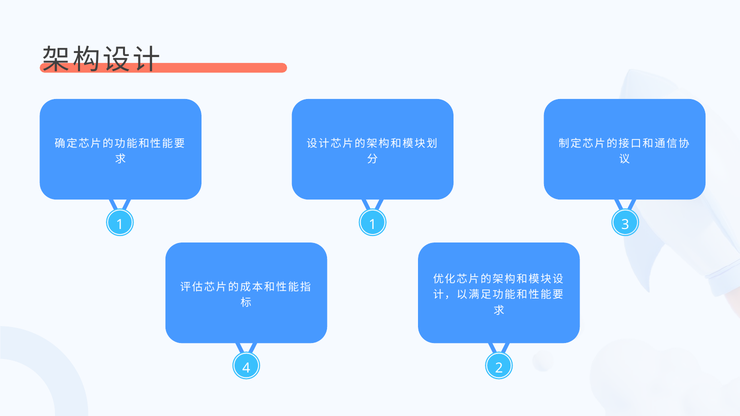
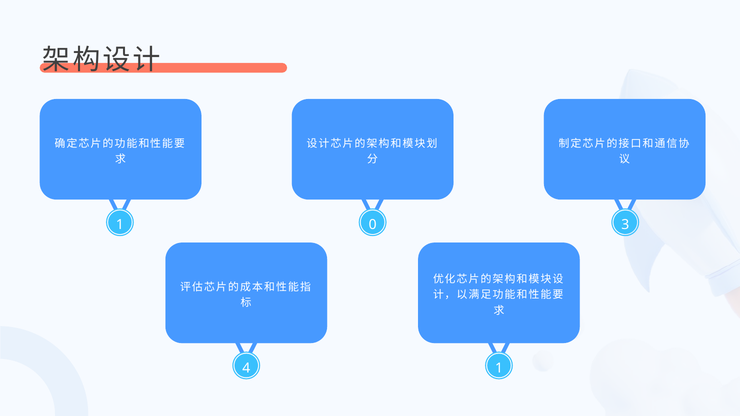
1 1: 1 -> 0 (373, 225)
4 2: 2 -> 1 (499, 368)
